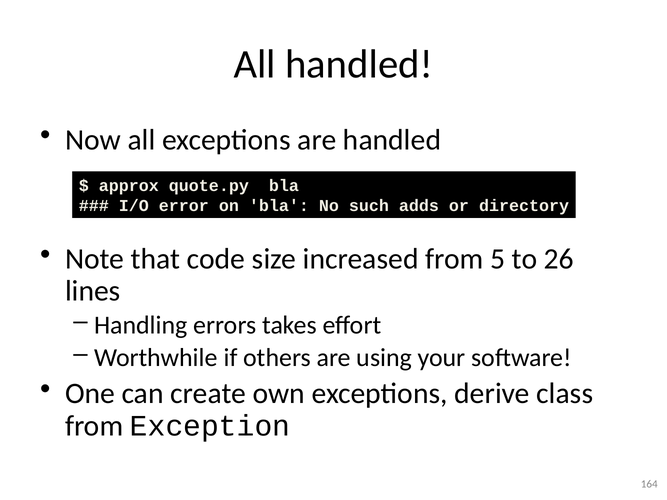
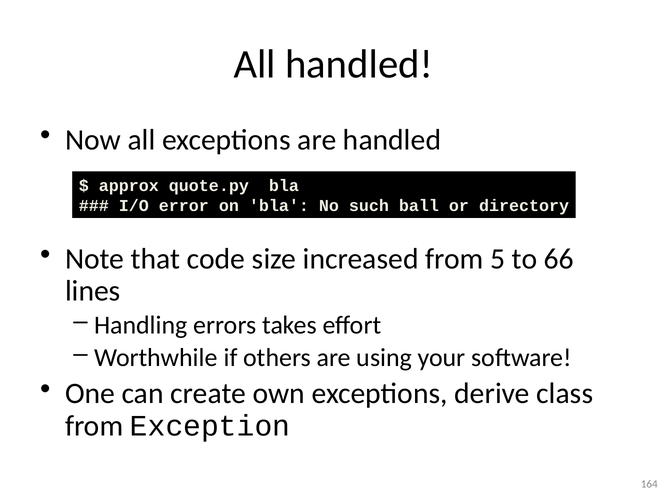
adds: adds -> ball (419, 206)
26: 26 -> 66 (559, 259)
